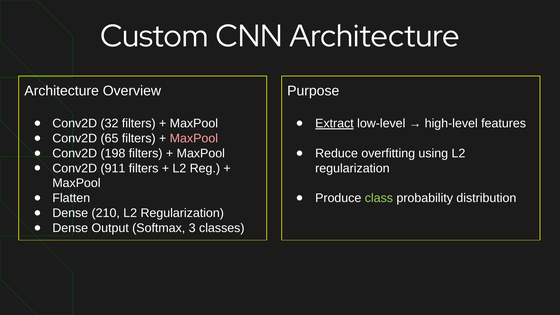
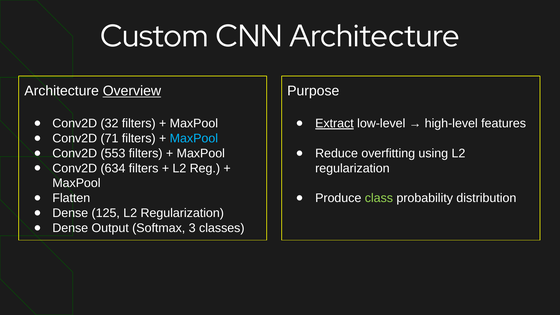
Overview underline: none -> present (132, 91)
65: 65 -> 71 (110, 138)
MaxPool colour: pink -> light blue (194, 138)
198: 198 -> 553 (113, 153)
911: 911 -> 634 (113, 168)
210: 210 -> 125 (106, 213)
